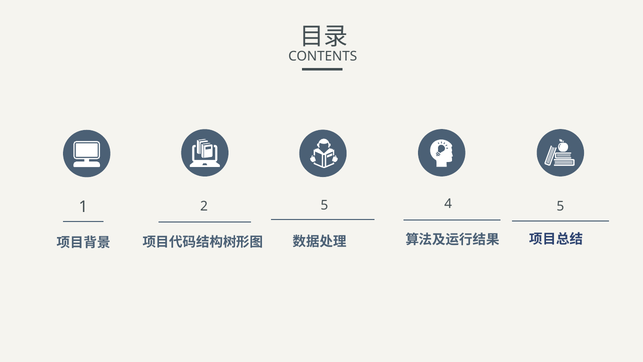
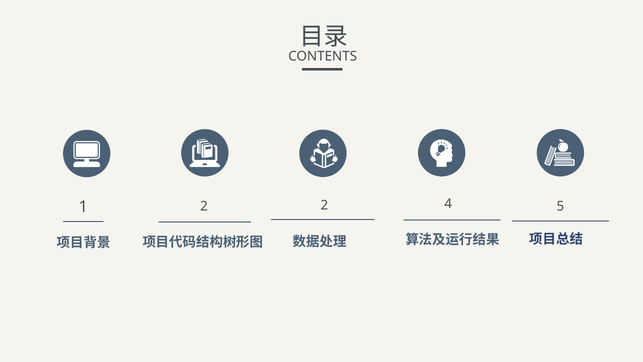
2 5: 5 -> 2 (324, 205)
